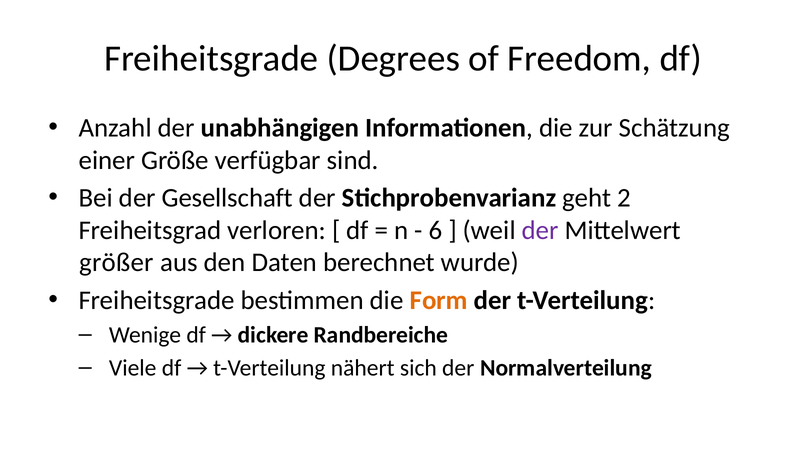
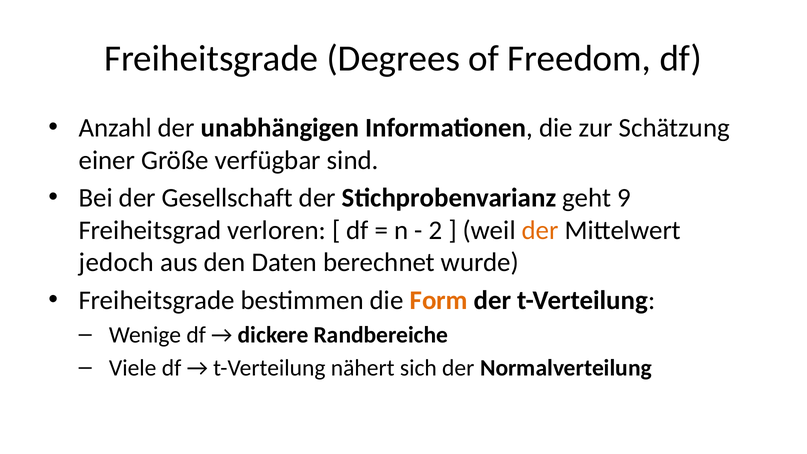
2: 2 -> 9 (624, 198)
6: 6 -> 2 (436, 230)
der colour: purple -> orange (540, 230)
größer: größer -> jedoch (116, 262)
